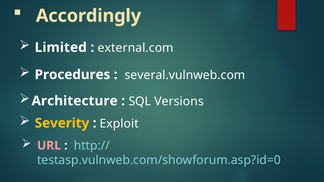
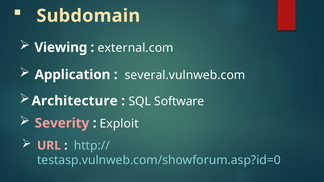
Accordingly: Accordingly -> Subdomain (88, 16)
Limited: Limited -> Viewing (61, 47)
Procedures: Procedures -> Application (73, 75)
Versions: Versions -> Software (179, 101)
Severity colour: yellow -> pink (62, 123)
